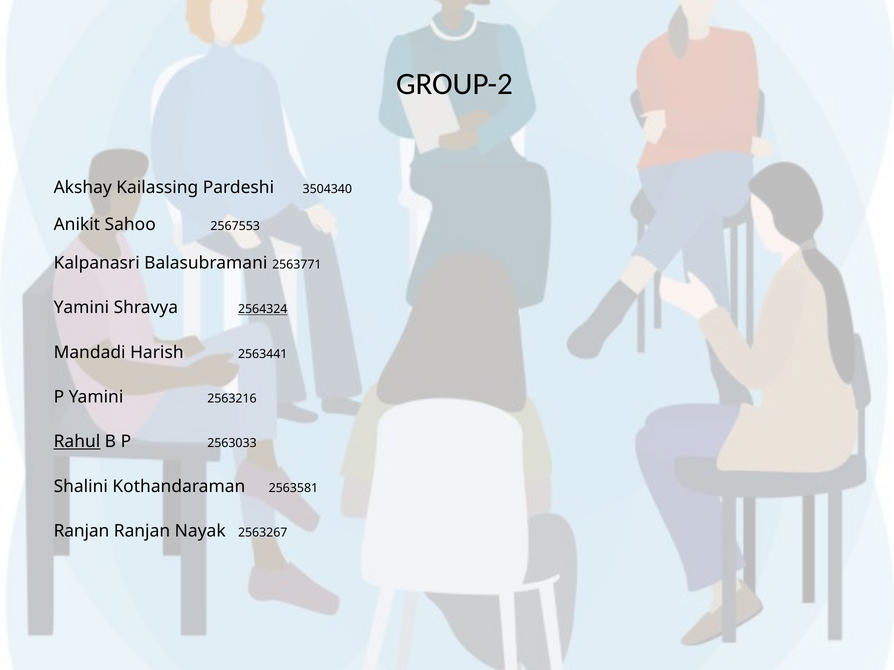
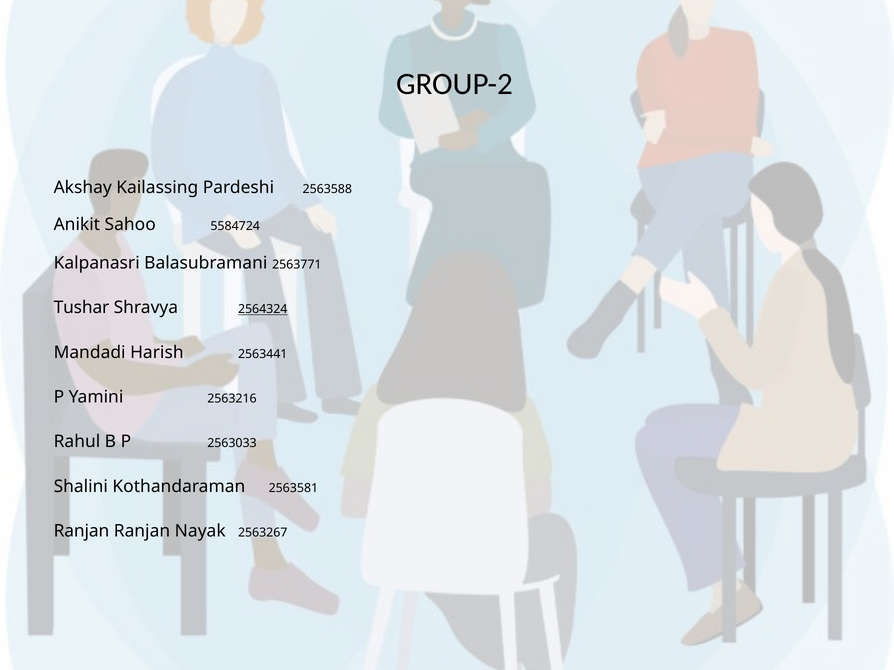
3504340: 3504340 -> 2563588 (327, 189)
2567553: 2567553 -> 5584724 (235, 226)
Yamini: Yamini -> Tushar (81, 308)
Rahul underline: present -> none (77, 442)
